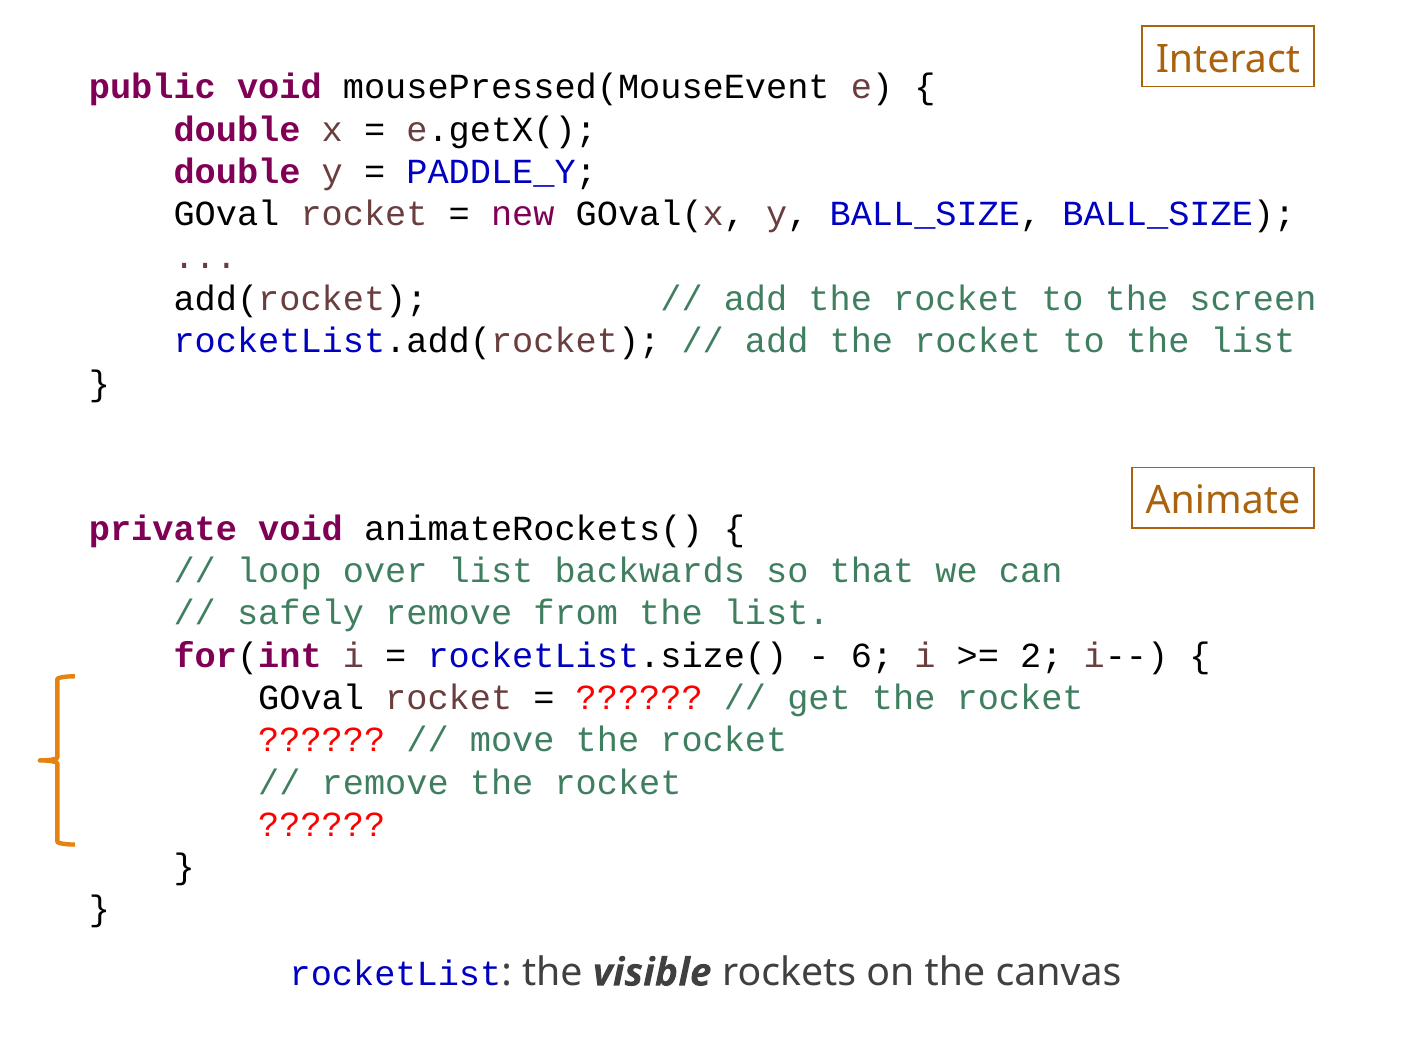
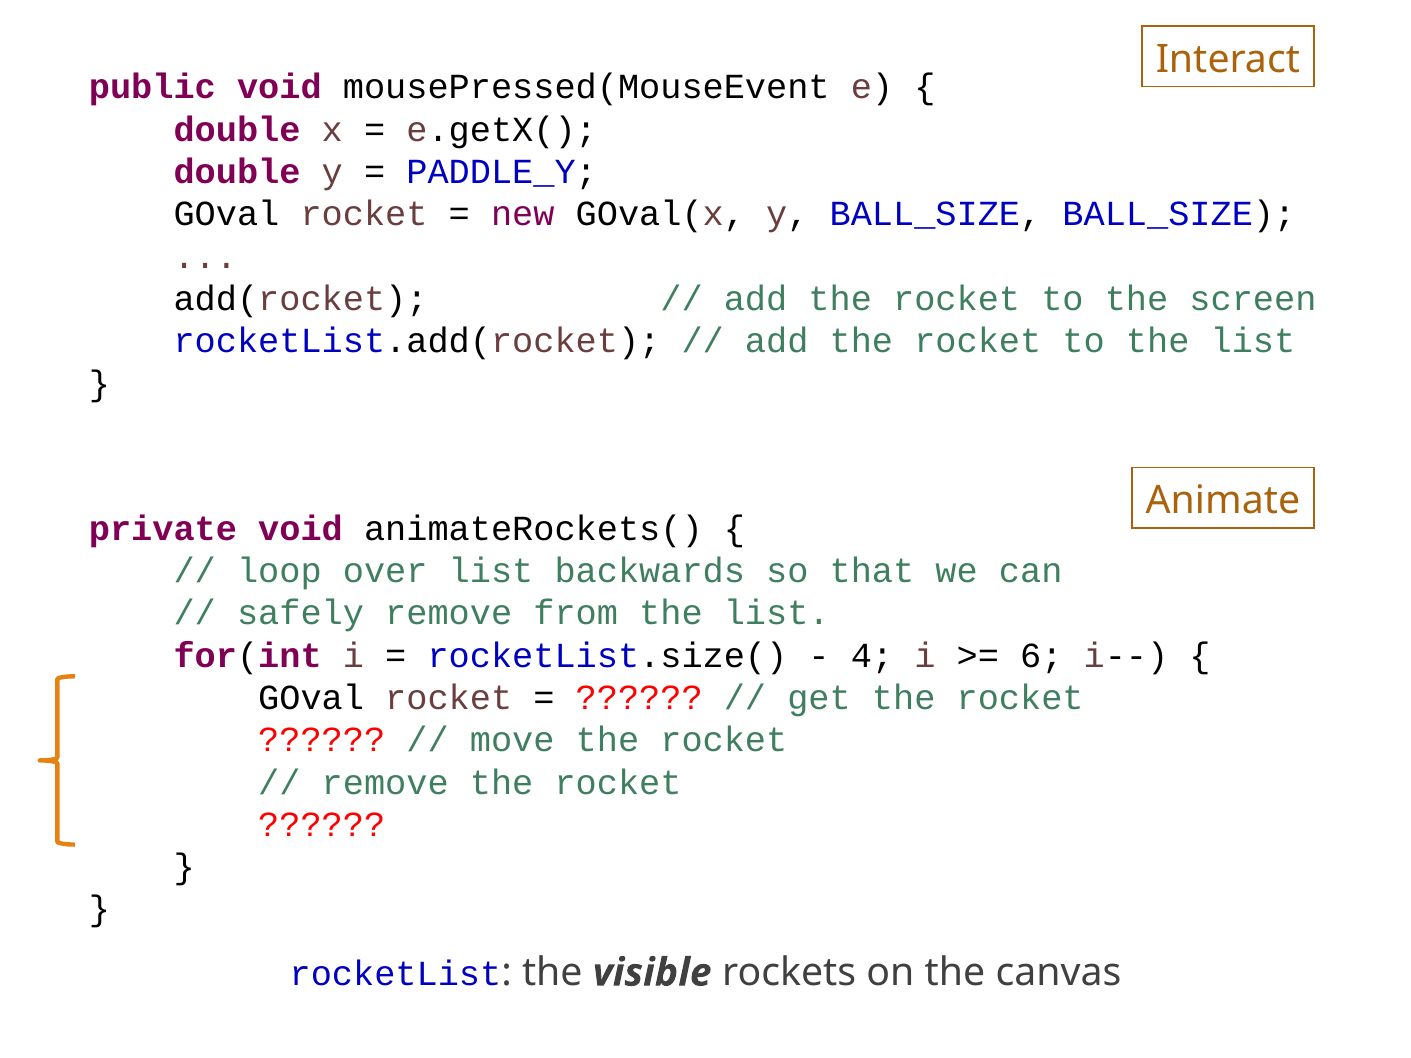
6: 6 -> 4 (872, 656)
2: 2 -> 6 (1041, 656)
